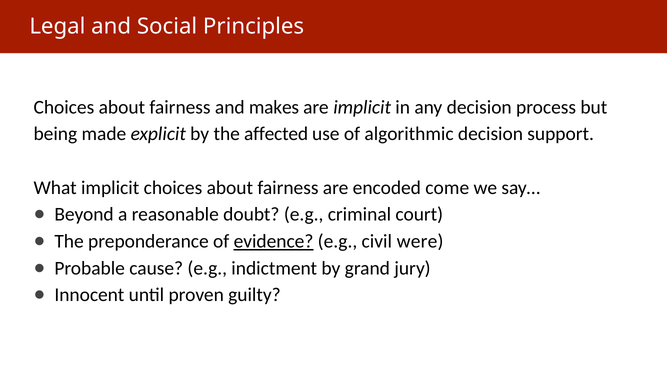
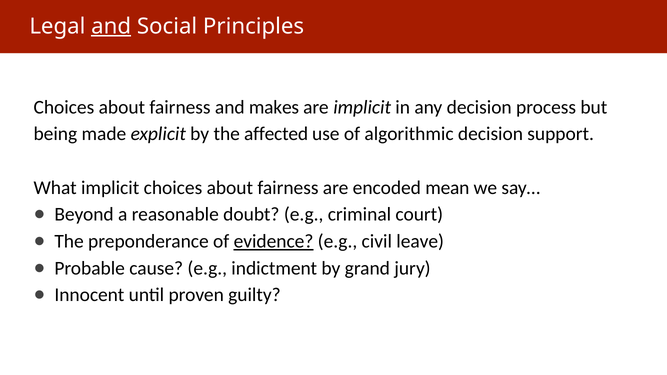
and underline: none -> present (111, 26)
come: come -> mean (447, 188)
were: were -> leave (420, 241)
